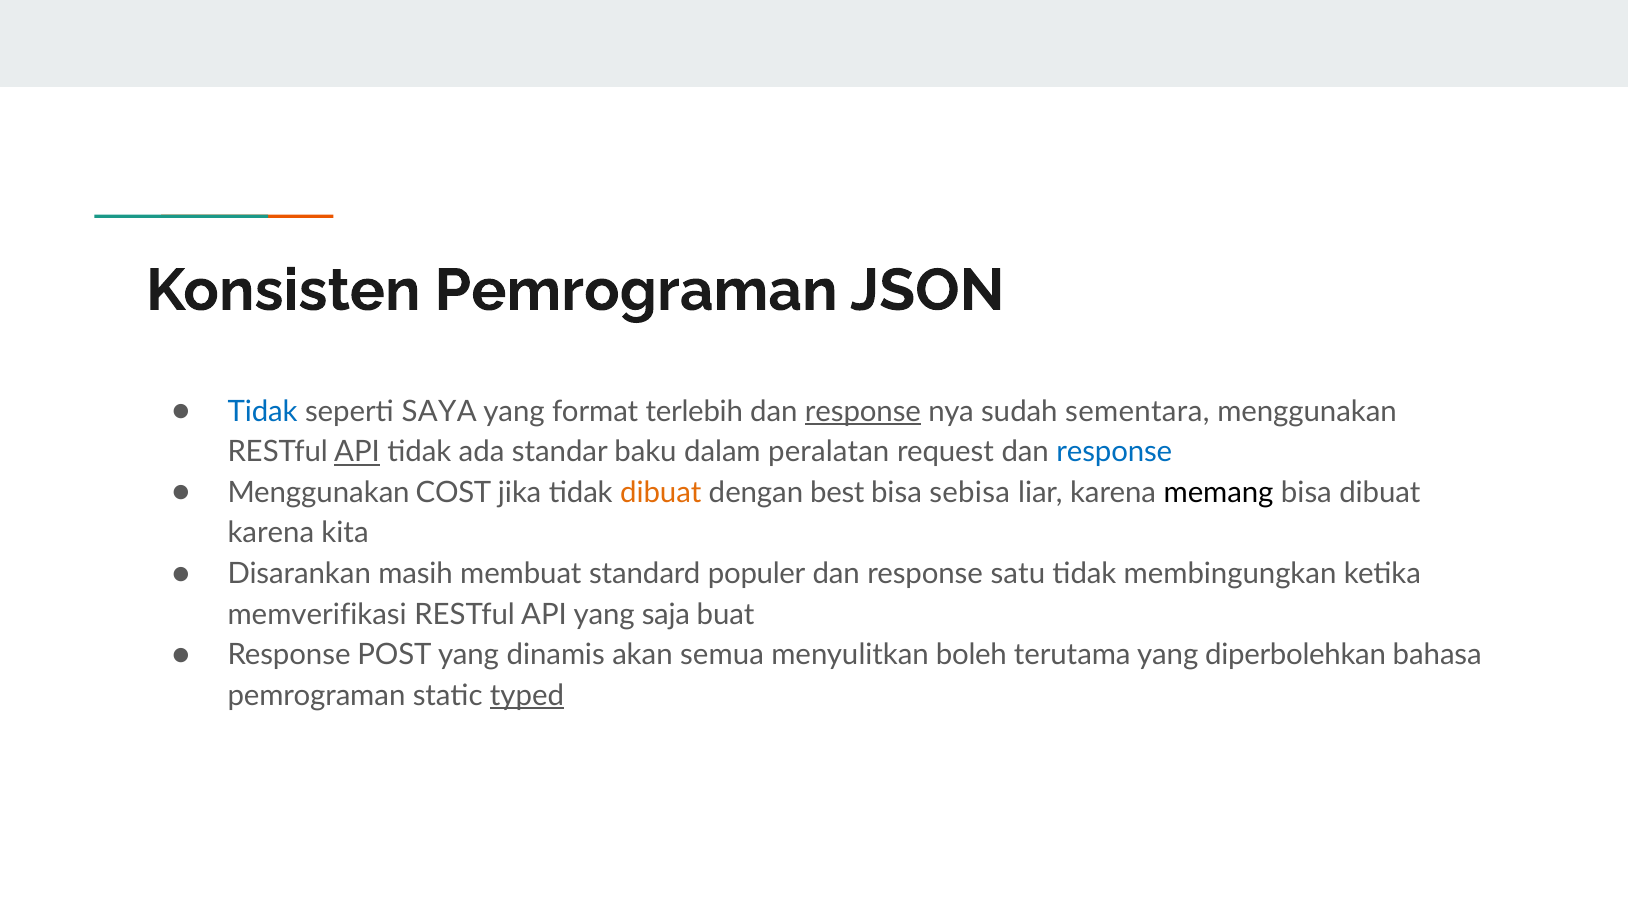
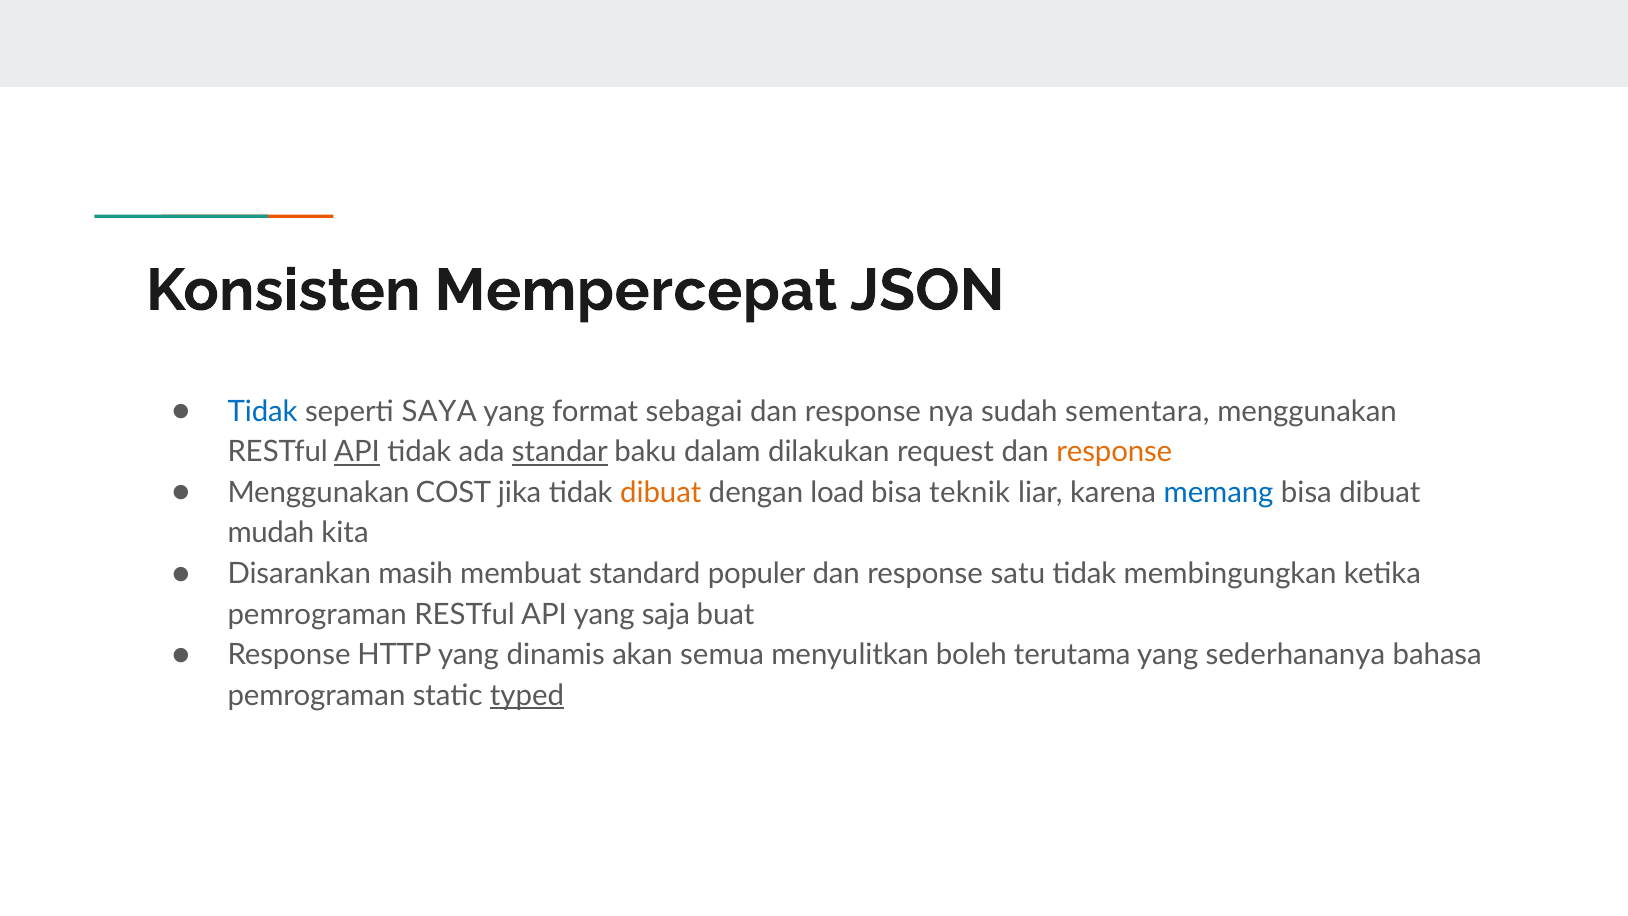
Konsisten Pemrograman: Pemrograman -> Mempercepat (636, 290)
terlebih: terlebih -> sebagai (694, 411)
response underline: present -> none (863, 411)
standar underline: none -> present (560, 452)
peralatan: peralatan -> dilakukan (829, 452)
response colour: blue -> orange (1114, 452)
best: best -> load (837, 493)
sebisa: sebisa -> teknik (970, 493)
memang colour: black -> blue (1219, 493)
karena: karena -> mudah (271, 533)
memverifikasi: memverifikasi -> pemrograman (317, 614)
POST: POST -> HTTP (394, 655)
diperbolehkan: diperbolehkan -> sederhananya (1295, 655)
